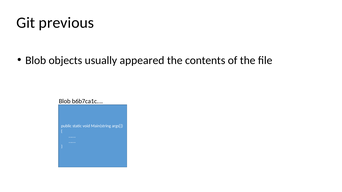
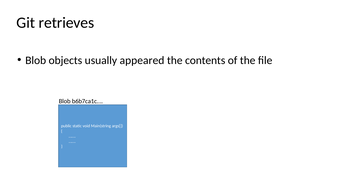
previous: previous -> retrieves (67, 23)
